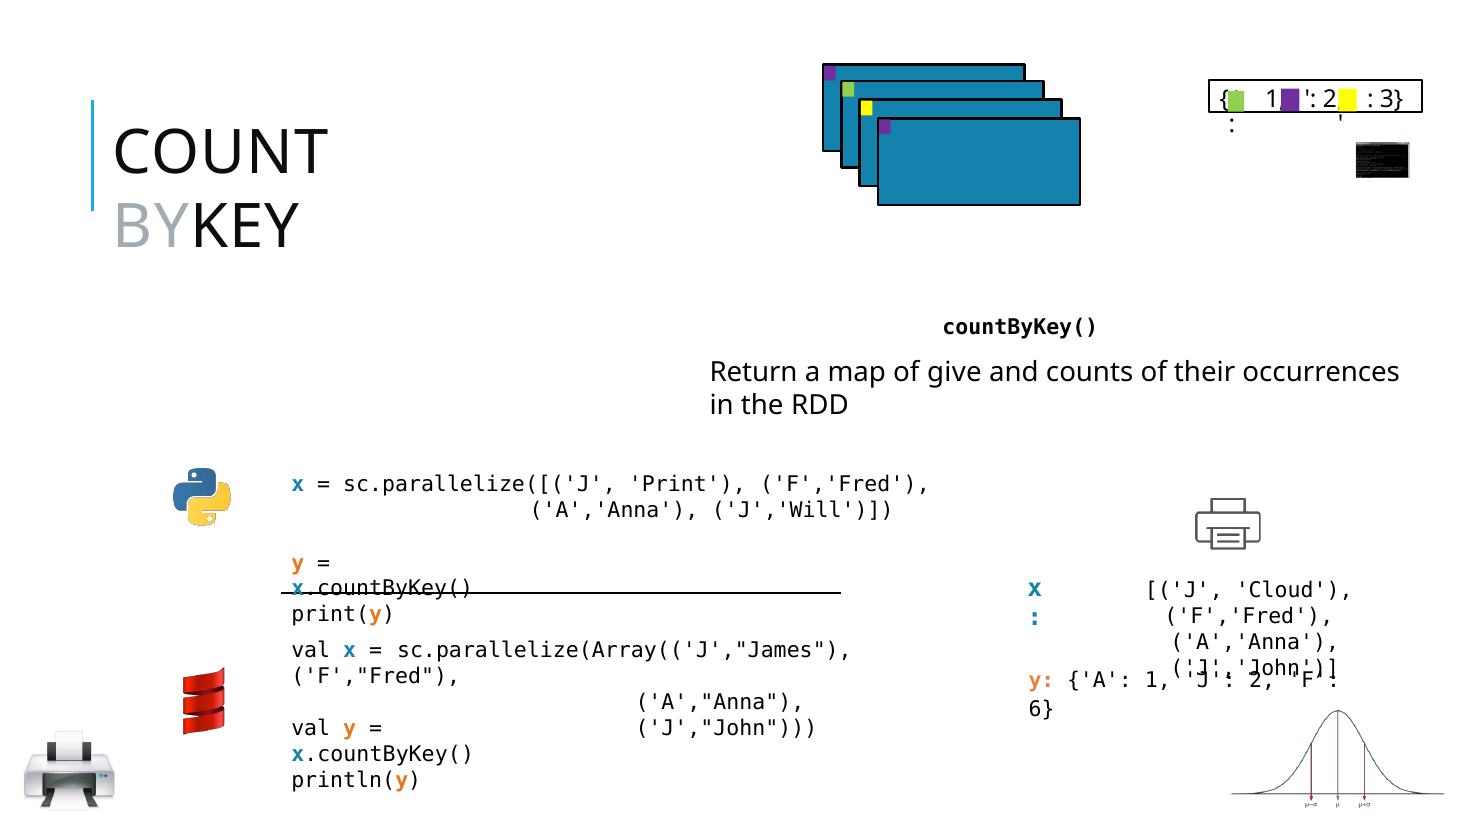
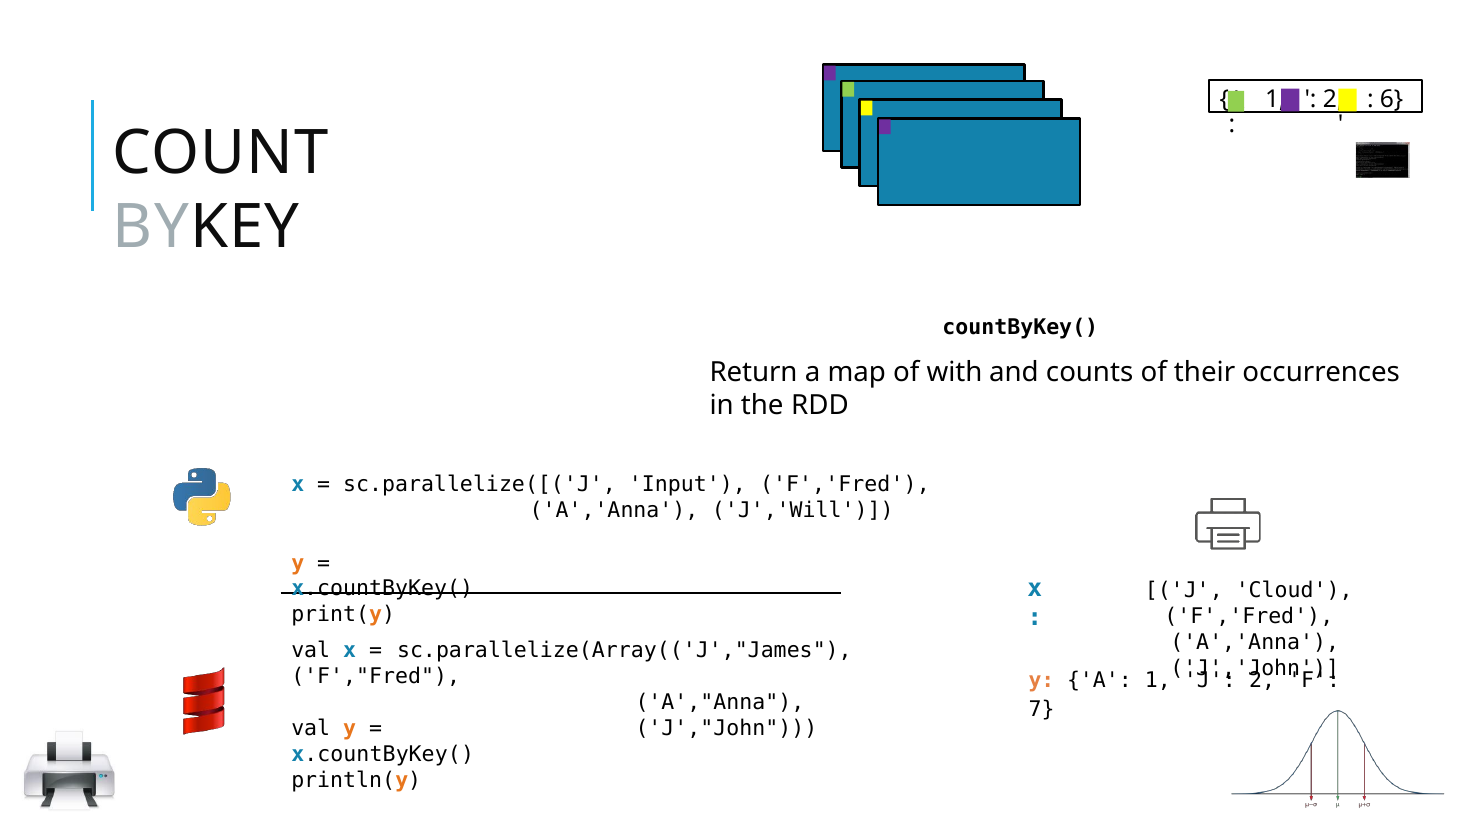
3: 3 -> 6 (1392, 99)
give: give -> with (955, 372)
Print: Print -> Input (687, 484)
6: 6 -> 7 (1042, 709)
